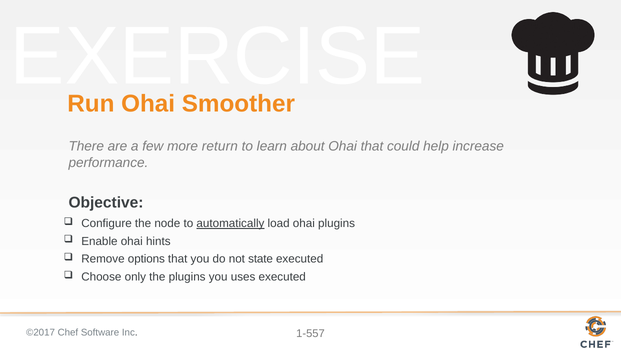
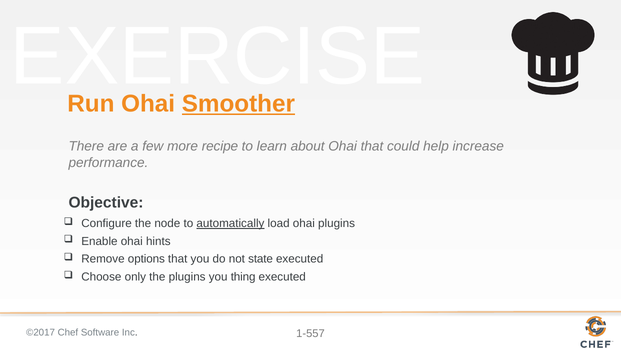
Smoother underline: none -> present (238, 104)
return: return -> recipe (220, 147)
uses: uses -> thing (243, 277)
